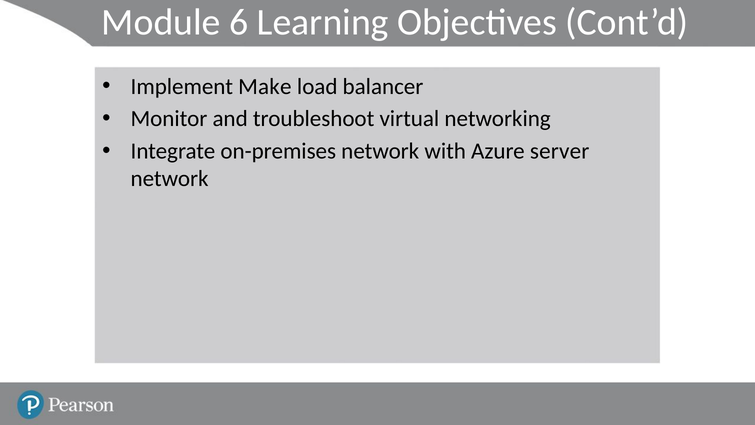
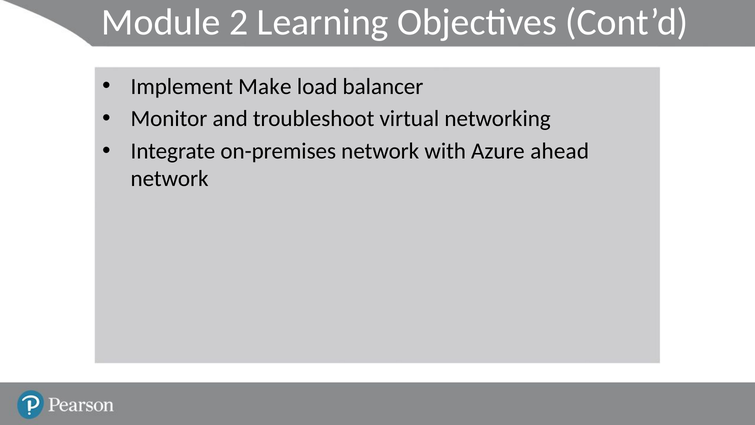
6: 6 -> 2 (239, 22)
server: server -> ahead (560, 151)
